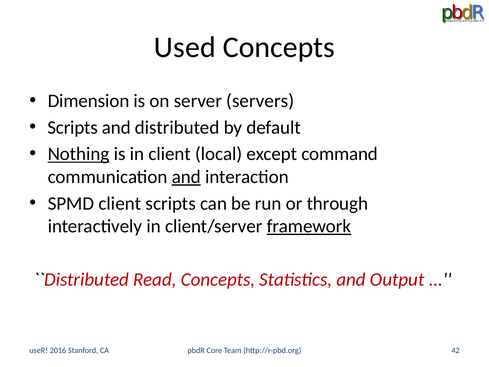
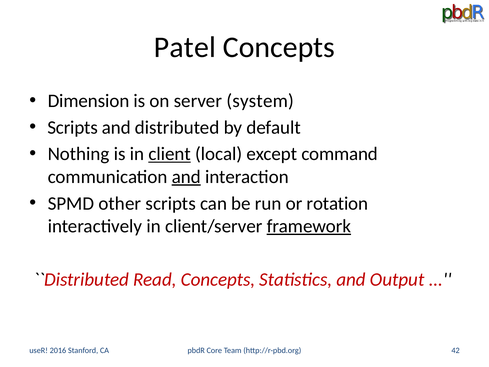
Used: Used -> Patel (185, 47)
servers: servers -> system (260, 101)
Nothing underline: present -> none (79, 154)
client underline: none -> present (170, 154)
SPMD client: client -> other (120, 203)
through: through -> rotation (337, 203)
